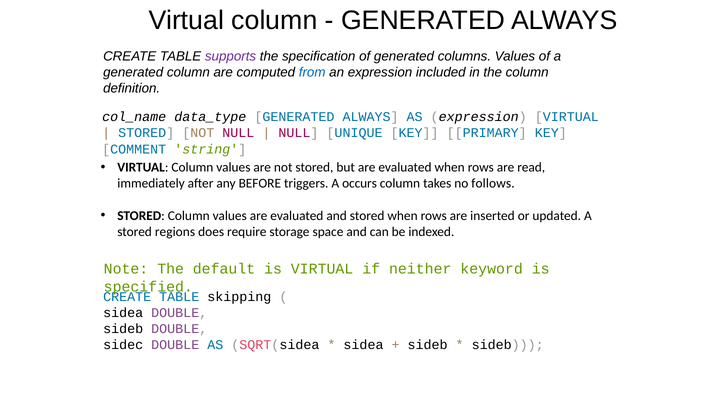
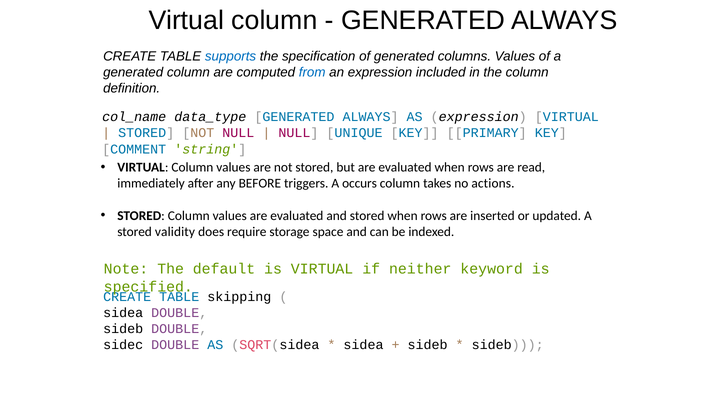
supports colour: purple -> blue (231, 56)
follows: follows -> actions (493, 183)
regions: regions -> validity (175, 231)
